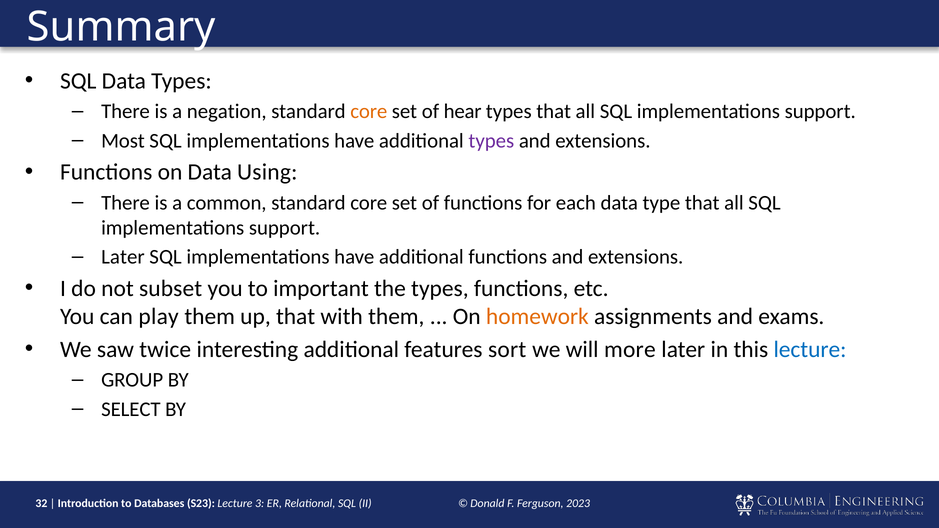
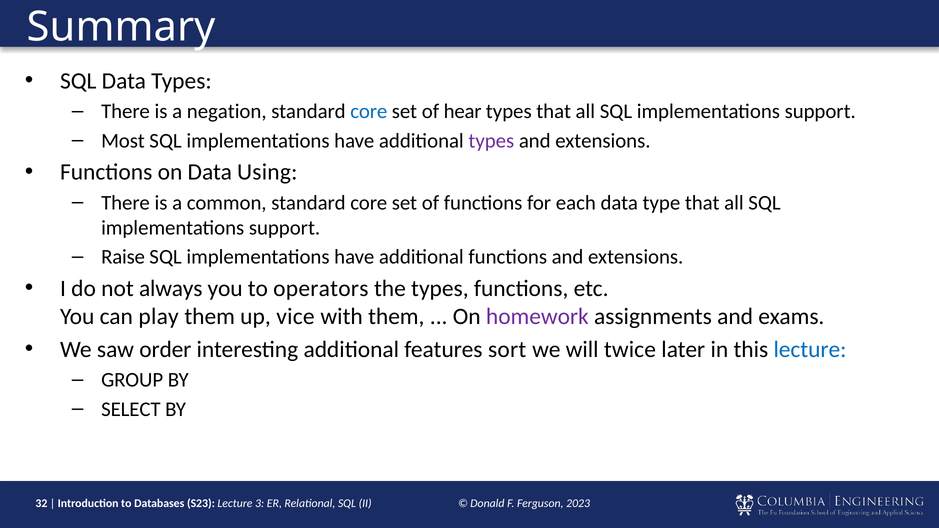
core colour: orange -> blue (369, 112)
Later: Later -> Raise (123, 257)
subset: subset -> always (171, 289)
important: important -> operators (321, 289)
up that: that -> vice (295, 317)
homework colour: orange -> purple (537, 317)
twice: twice -> order (165, 350)
more: more -> twice (630, 350)
